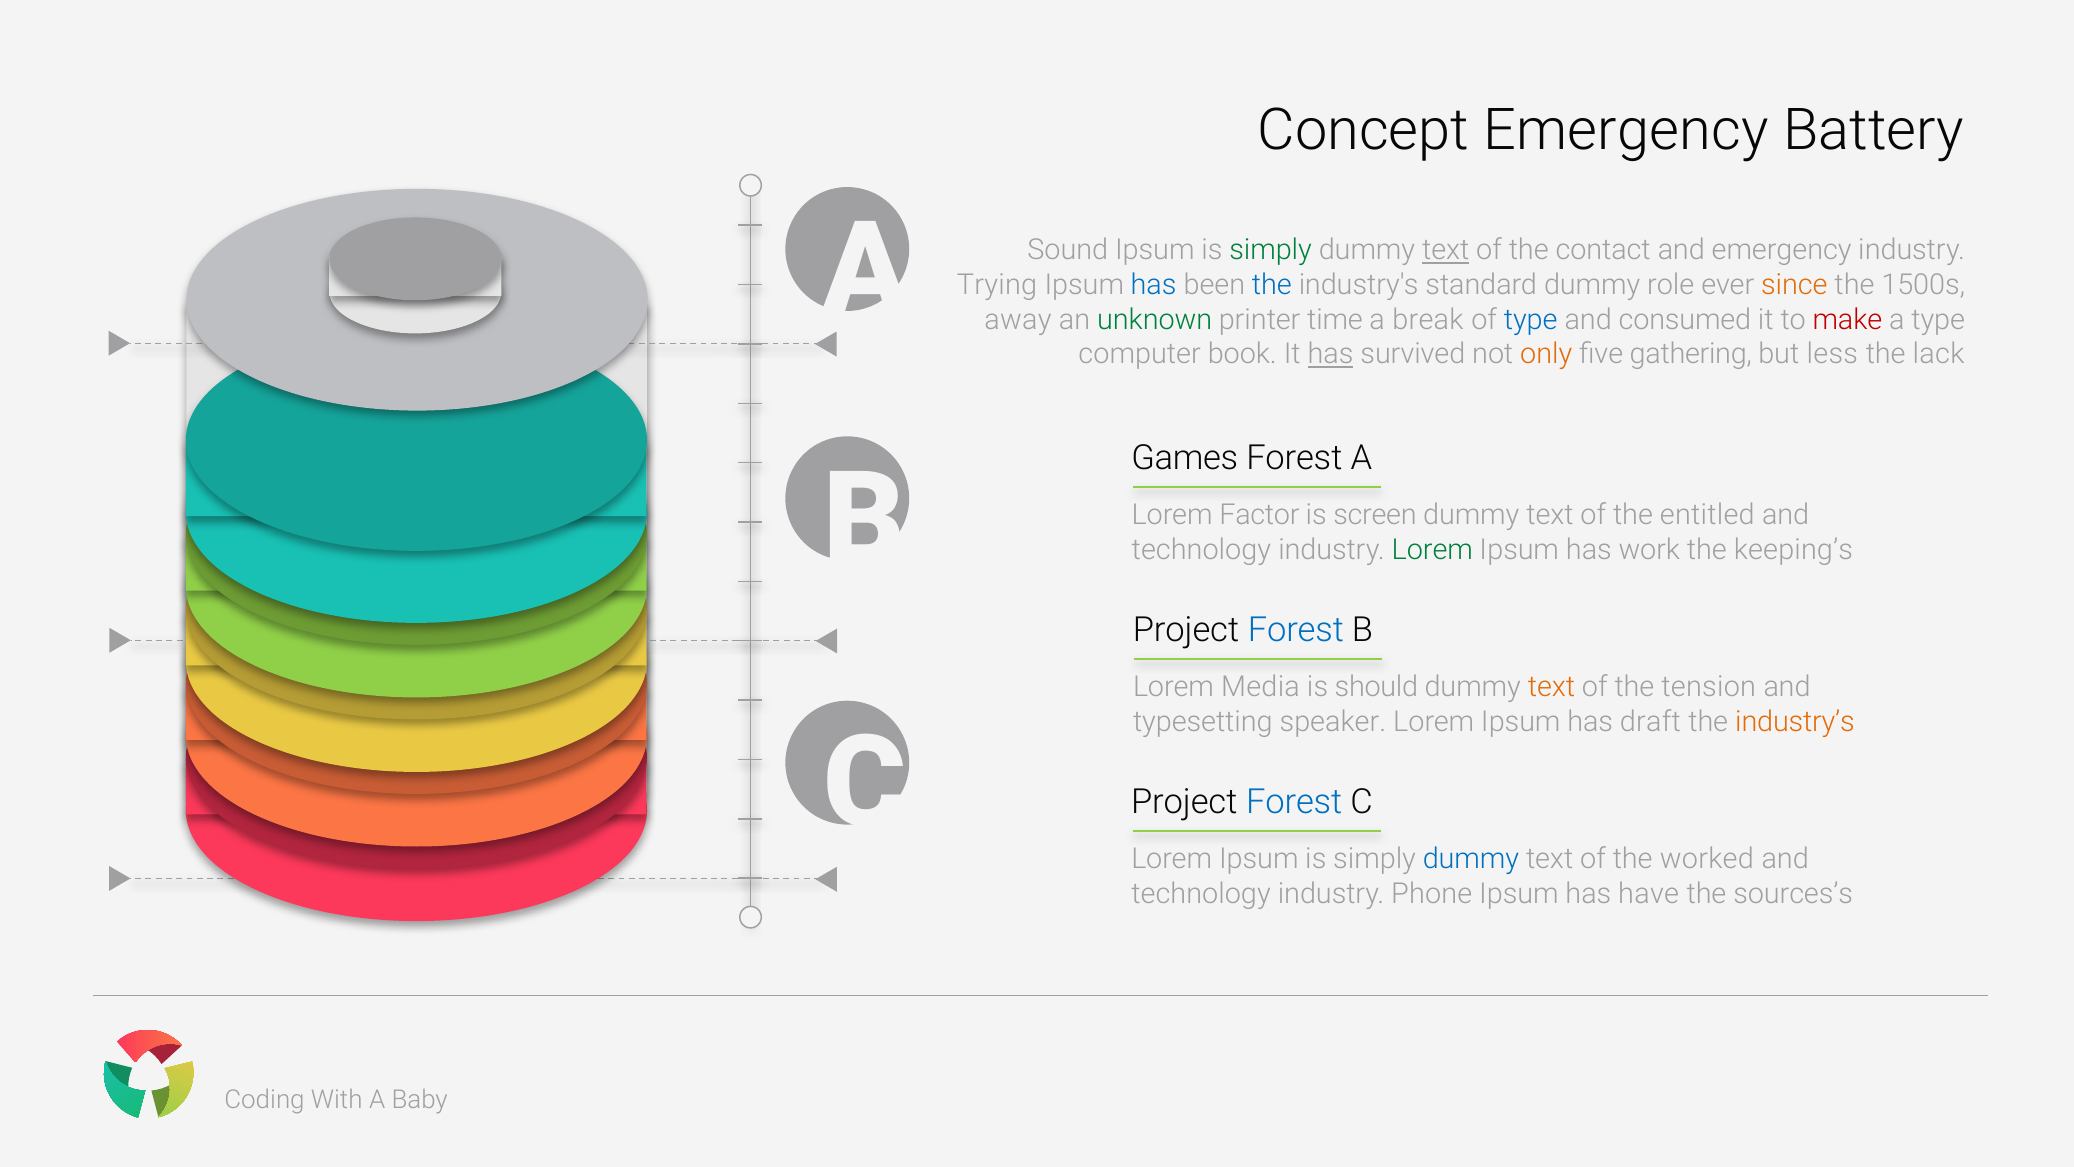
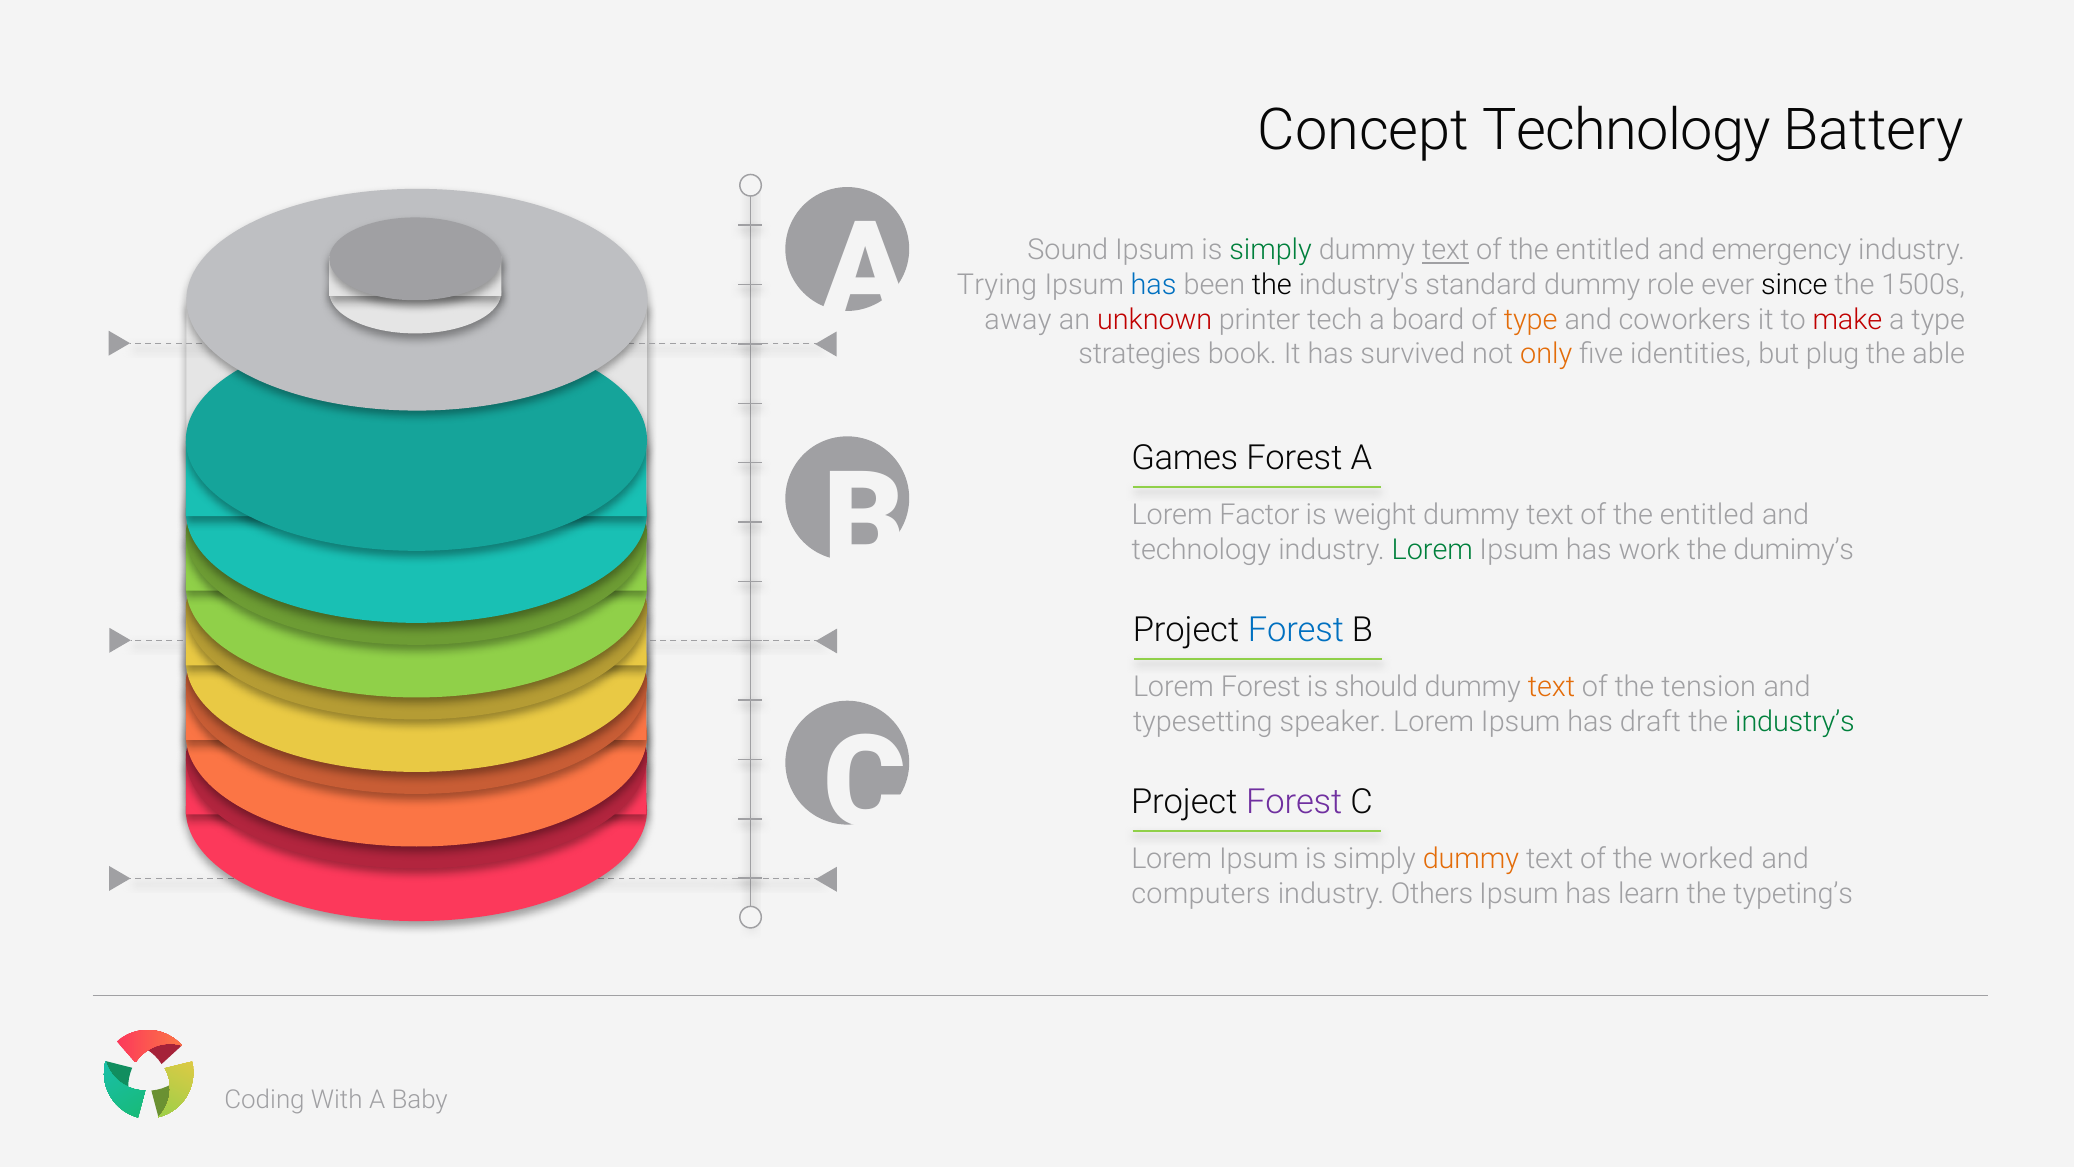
Concept Emergency: Emergency -> Technology (1627, 131)
contact: contact -> entitled (1603, 250)
the colour: blue -> black (1272, 285)
since colour: orange -> black (1794, 285)
unknown colour: green -> red (1155, 320)
time: time -> tech (1335, 320)
break: break -> board (1428, 320)
type colour: blue -> orange (1531, 320)
consumed: consumed -> coworkers (1685, 320)
computer: computer -> strategies (1140, 354)
has underline: present -> none (1331, 354)
gathering: gathering -> identities (1691, 354)
less: less -> plug (1833, 354)
lack: lack -> able (1939, 354)
screen: screen -> weight (1375, 515)
keeping’s: keeping’s -> dumimy’s (1794, 550)
Lorem Media: Media -> Forest (1261, 687)
industry’s colour: orange -> green (1795, 722)
Forest colour: blue -> purple (1294, 802)
dummy colour: blue -> orange (1471, 859)
technology: technology -> computers (1201, 893)
Phone: Phone -> Others (1432, 893)
have: have -> learn (1649, 893)
sources’s: sources’s -> typeting’s (1793, 893)
